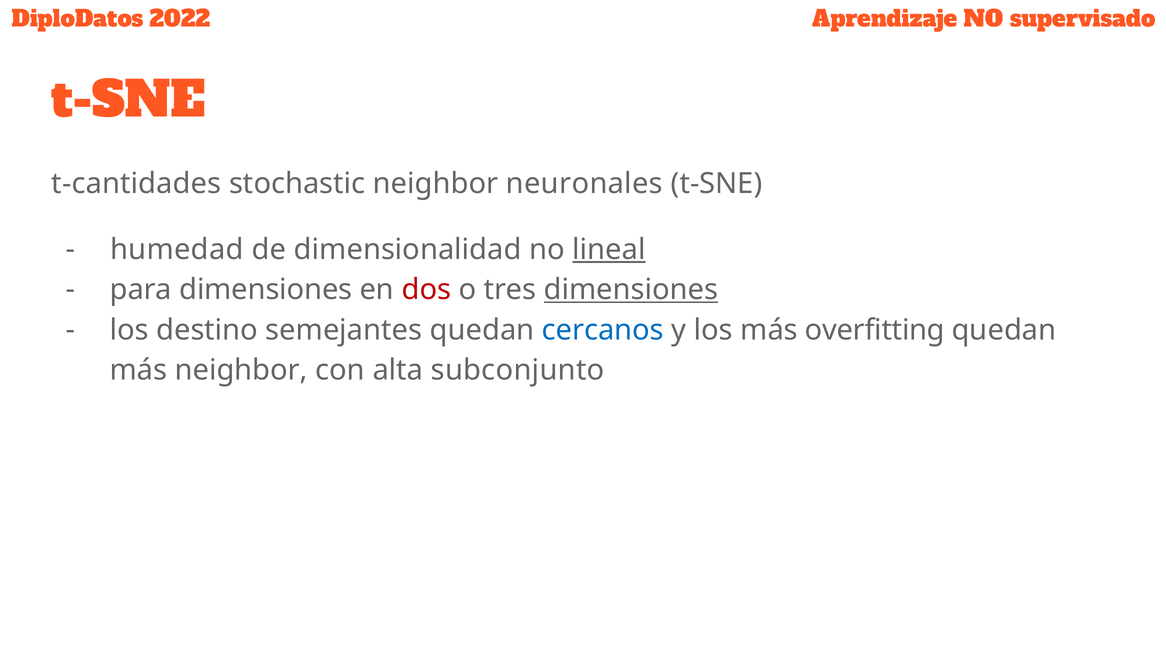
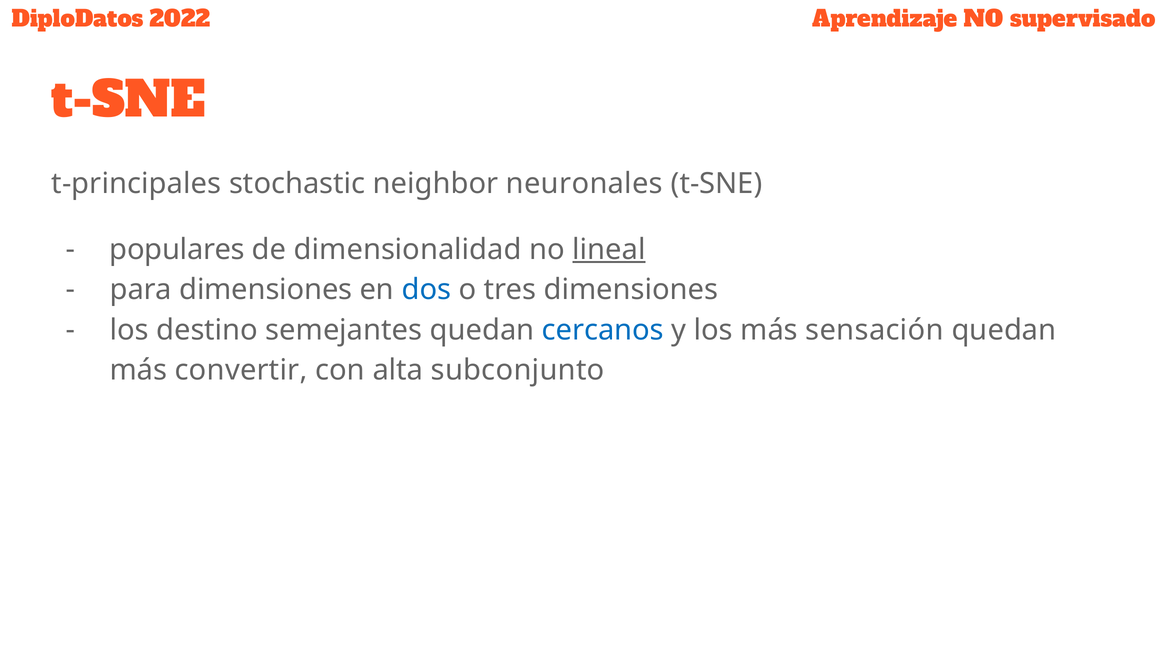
t-cantidades: t-cantidades -> t-principales (136, 183)
humedad: humedad -> populares (177, 249)
dos colour: red -> blue (426, 290)
dimensiones underline: present -> none (631, 290)
overfitting: overfitting -> sensación (875, 330)
más neighbor: neighbor -> convertir (241, 370)
